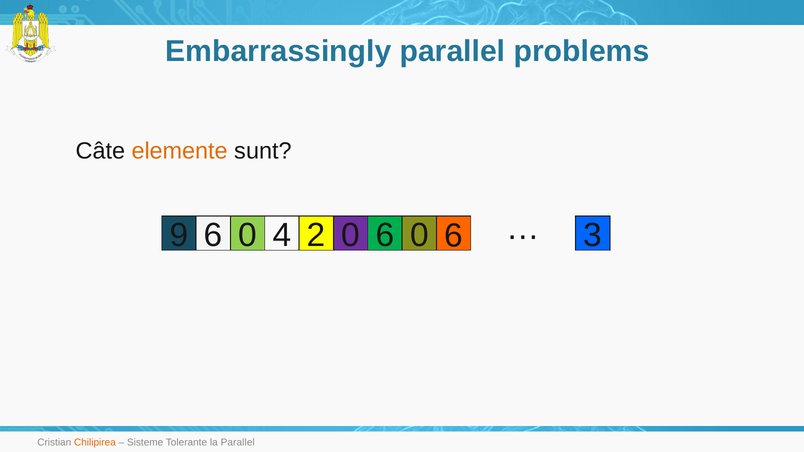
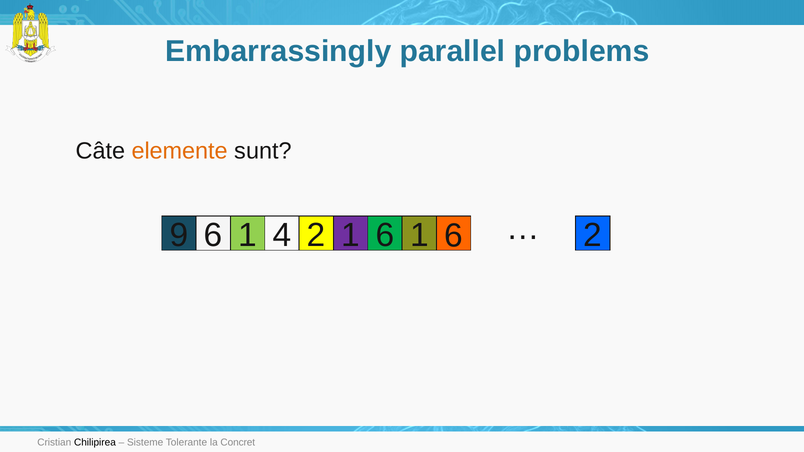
9 6 0: 0 -> 1 (248, 236)
2 0: 0 -> 1 (351, 236)
0: 0 -> 1 (419, 236)
6 3: 3 -> 2 (593, 236)
Chilipirea colour: orange -> black (95, 443)
la Parallel: Parallel -> Concret (238, 443)
